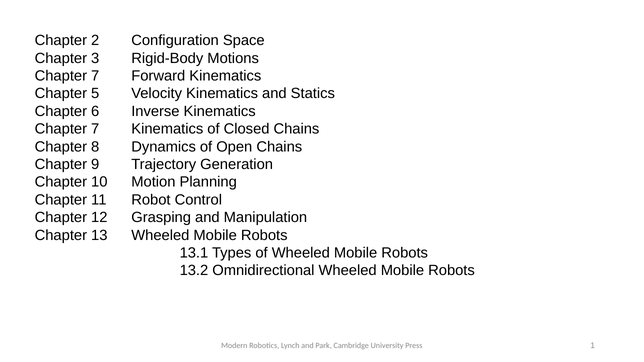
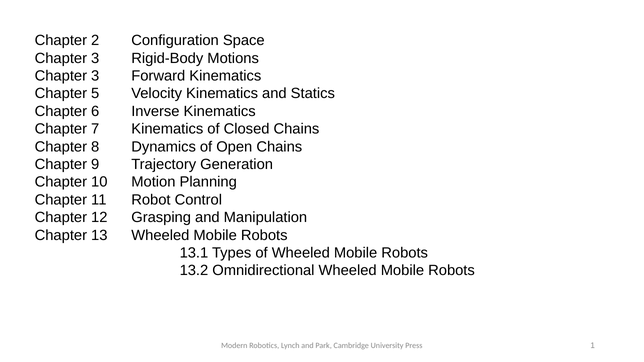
7: 7 -> 3 (95, 76)
